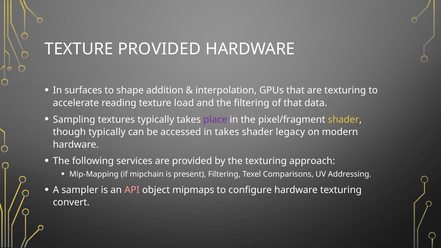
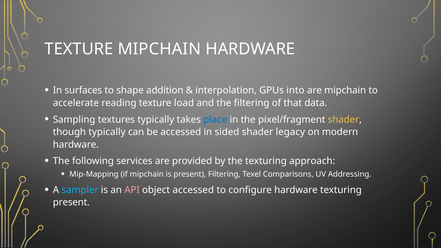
TEXTURE PROVIDED: PROVIDED -> MIPCHAIN (159, 49)
GPUs that: that -> into (295, 90)
are texturing: texturing -> mipchain (345, 90)
place colour: purple -> blue (215, 120)
in takes: takes -> sided (227, 132)
sampler colour: white -> light blue (80, 190)
object mipmaps: mipmaps -> accessed (193, 190)
convert: convert -> present (71, 202)
